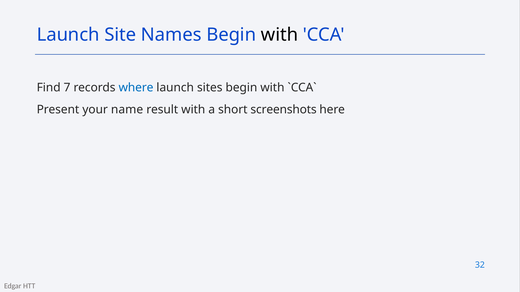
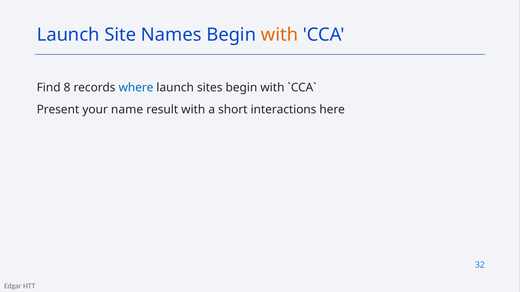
with colour: black -> orange (279, 35)
7: 7 -> 8 (67, 88)
screenshots: screenshots -> interactions (284, 110)
